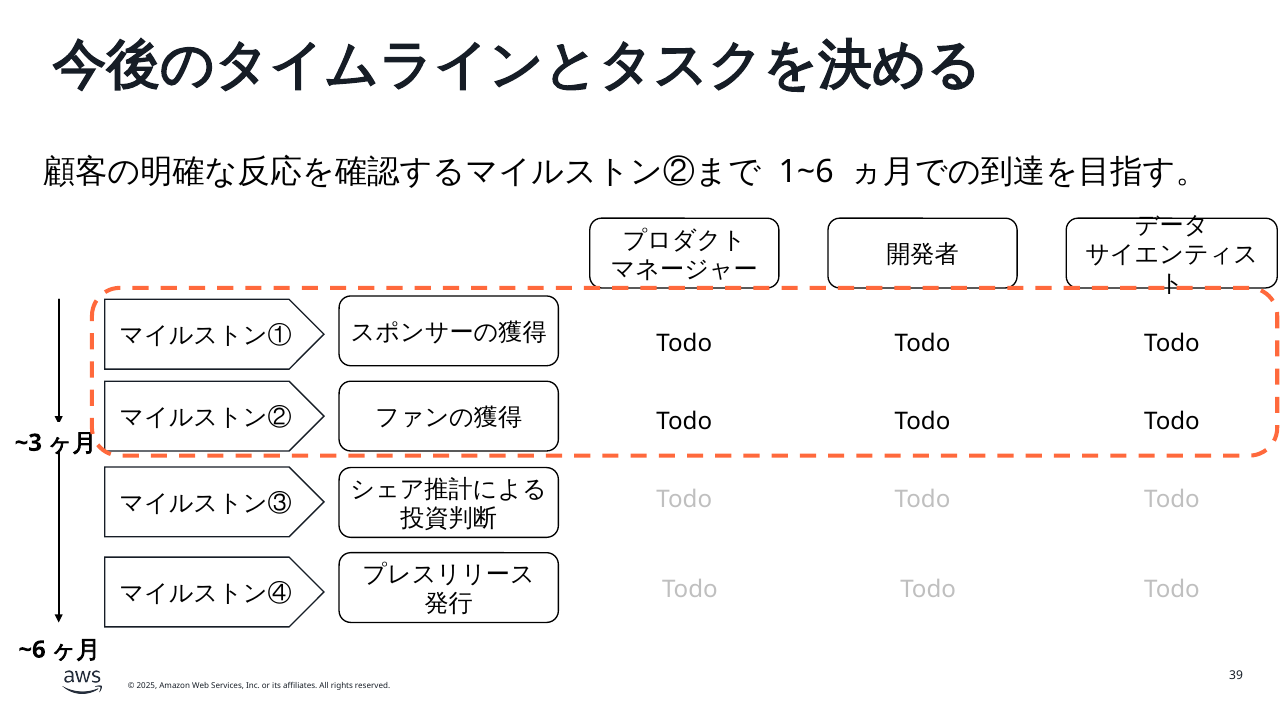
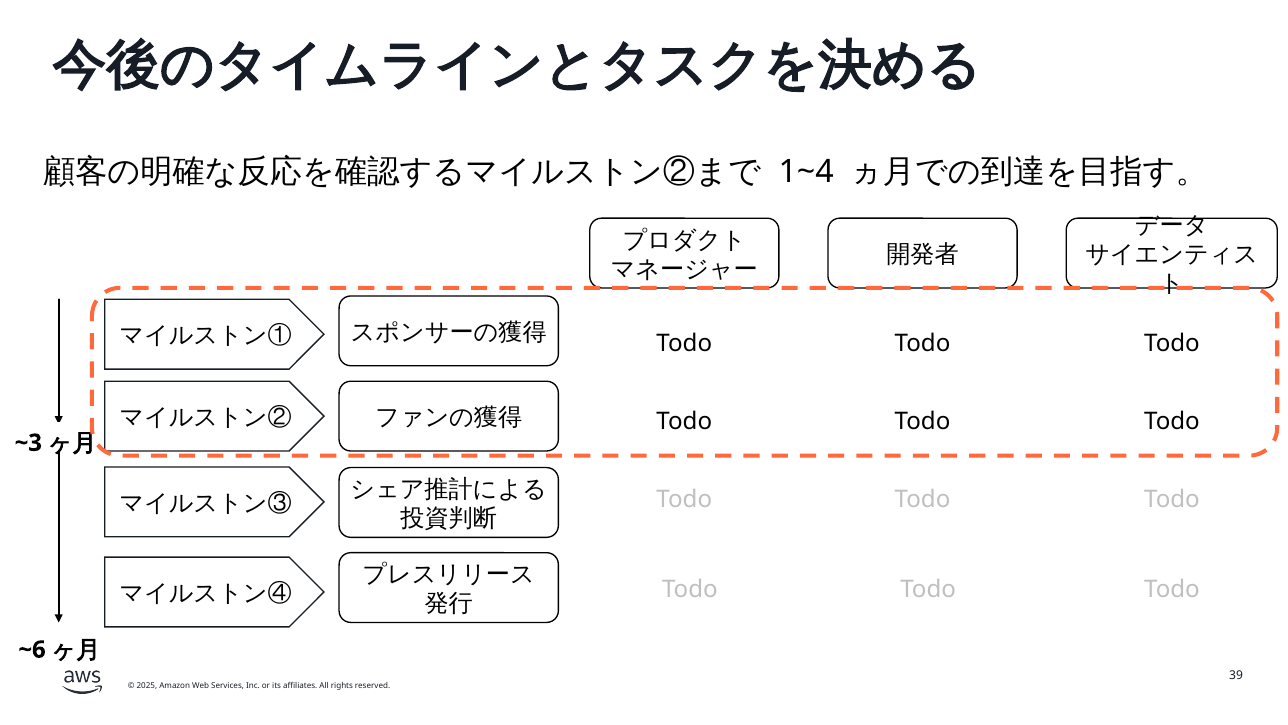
1~6: 1~6 -> 1~4 (806, 172)
